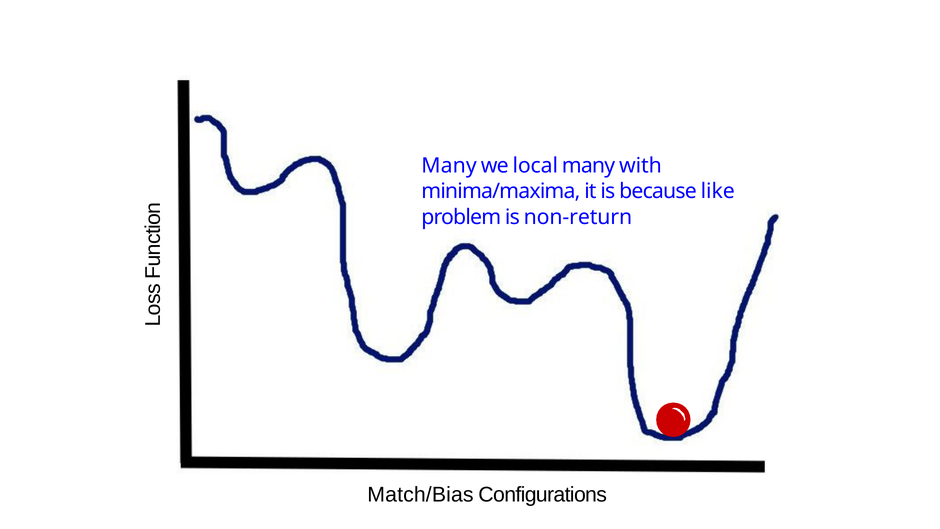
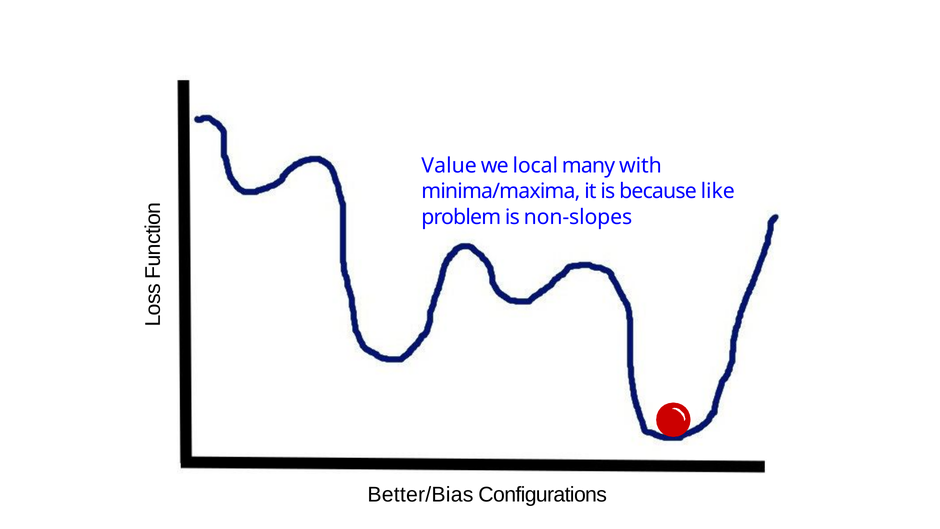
Many: Many -> Value (449, 166)
non-return: non-return -> non-slopes (578, 217)
Match/Bias: Match/Bias -> Better/Bias (420, 494)
